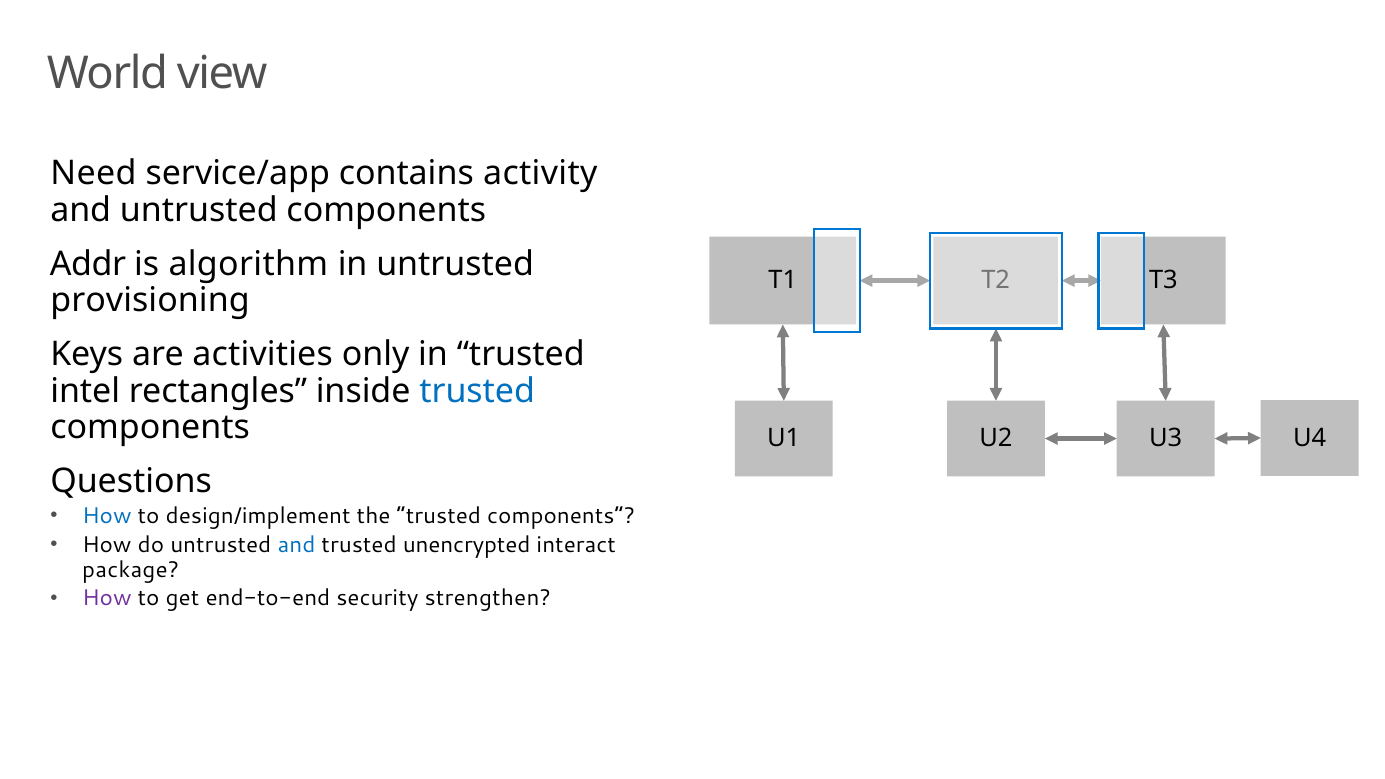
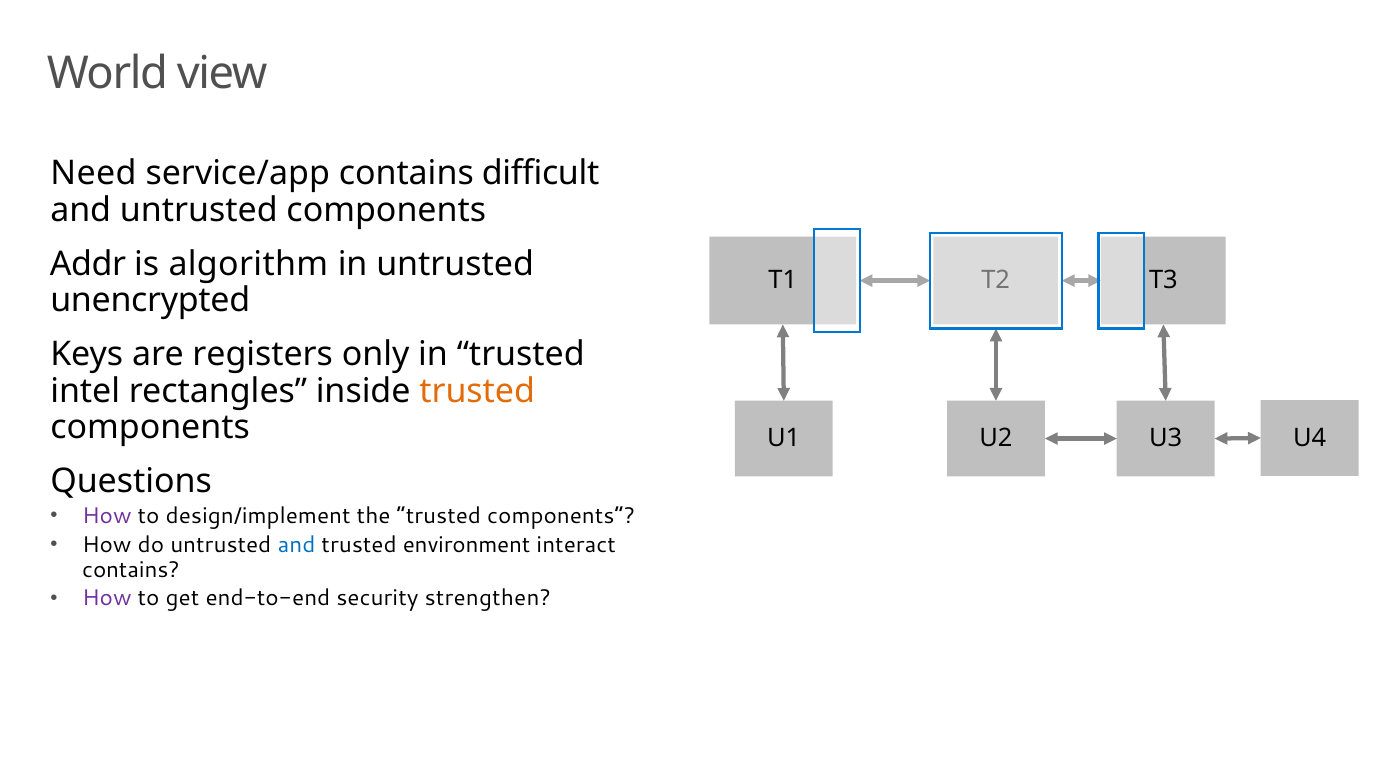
activity: activity -> difficult (541, 174)
provisioning: provisioning -> unencrypted (150, 301)
activities: activities -> registers (263, 354)
trusted colour: blue -> orange (477, 391)
How colour: blue -> purple (107, 516)
unencrypted: unencrypted -> environment (467, 545)
package: package -> contains (131, 570)
